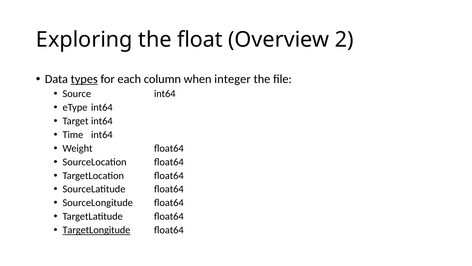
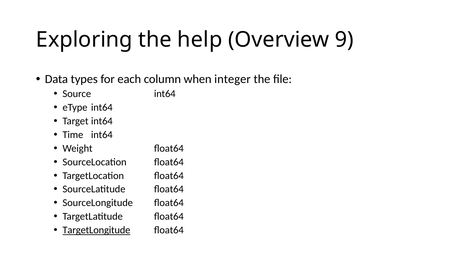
float: float -> help (200, 40)
2: 2 -> 9 (344, 40)
types underline: present -> none (84, 79)
